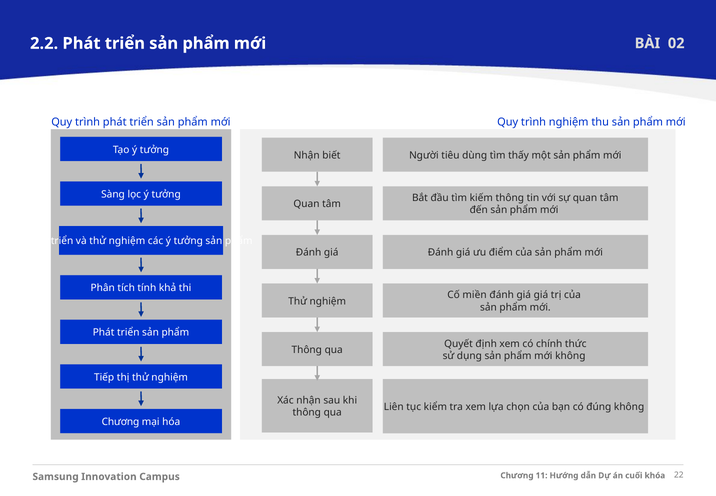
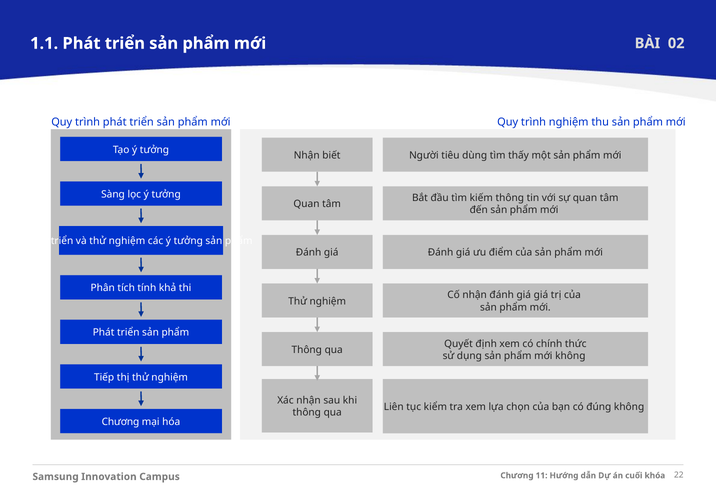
2.2: 2.2 -> 1.1 (44, 43)
Cố miền: miền -> nhận (475, 295)
